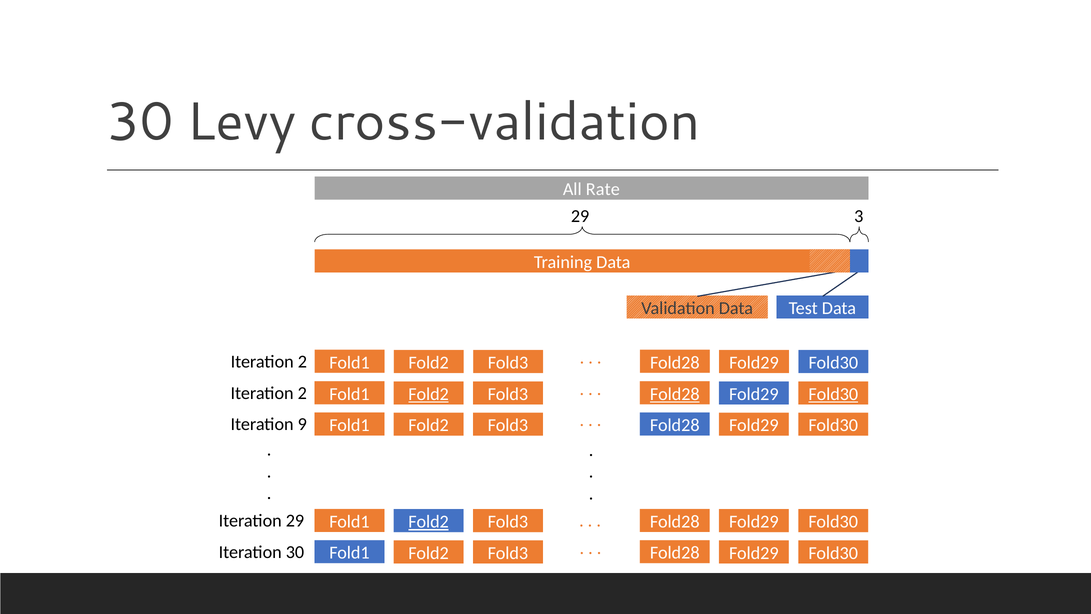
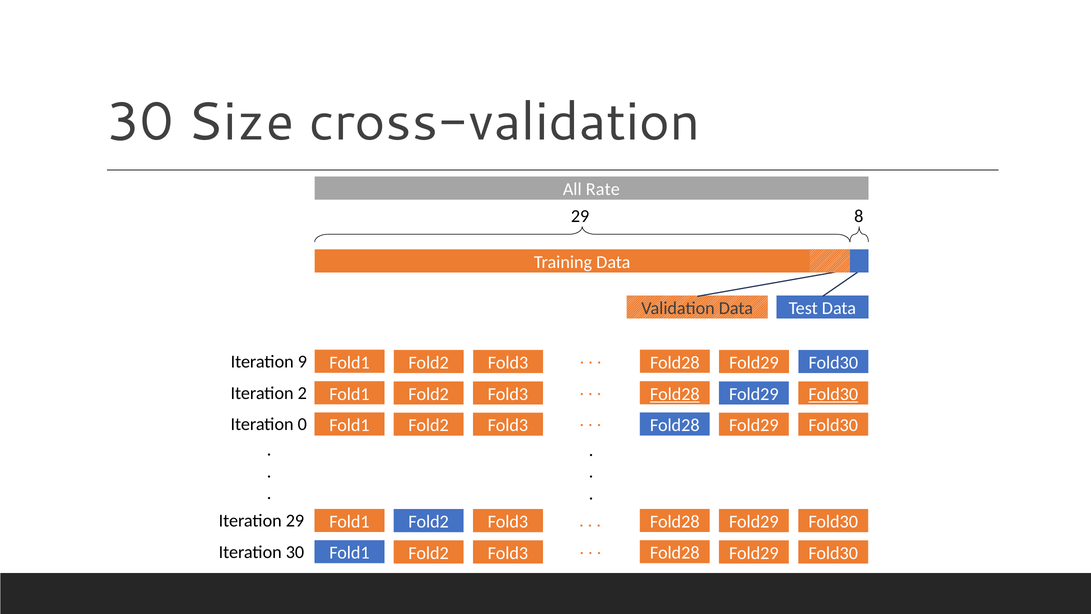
Levy: Levy -> Size (241, 122)
3: 3 -> 8 (859, 216)
2: 2 -> 9 (302, 362)
Fold2 underline: present -> none (429, 394)
9: 9 -> 0 (302, 424)
Fold2 underline: present -> none (429, 522)
